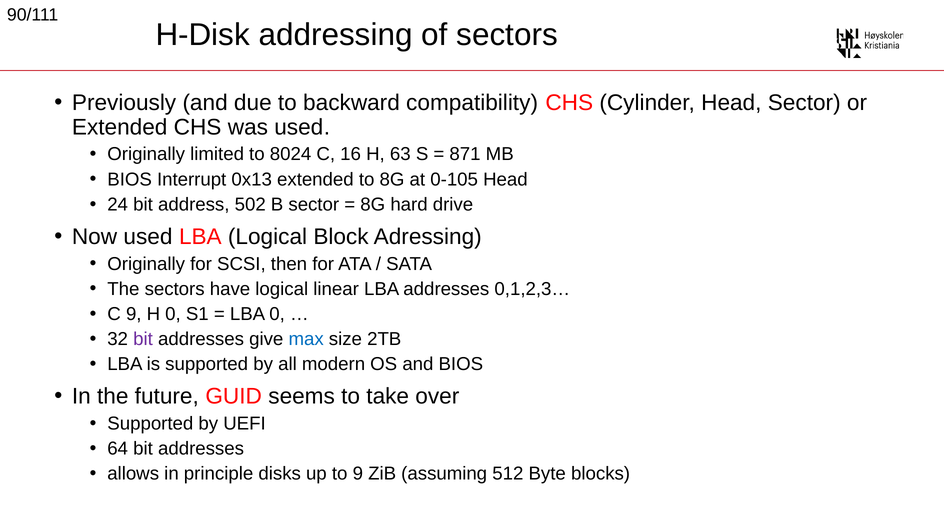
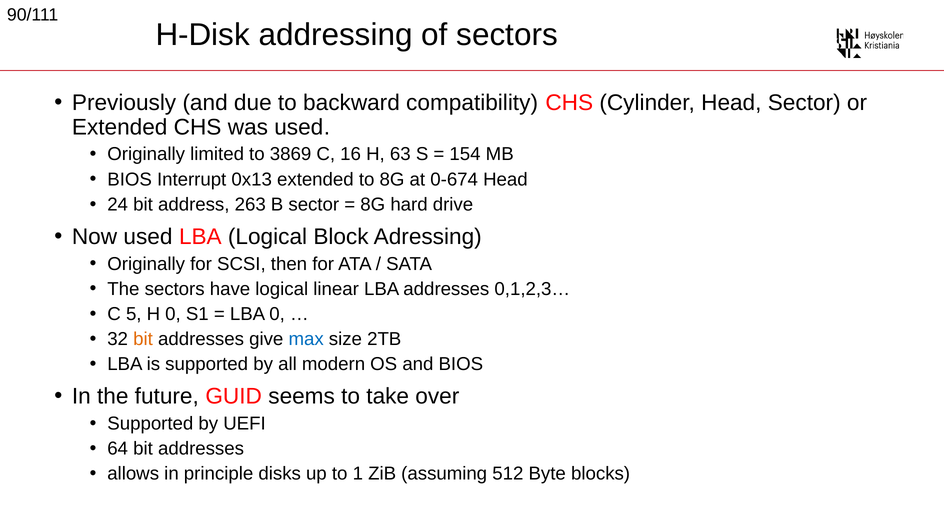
8024: 8024 -> 3869 (291, 154)
871: 871 -> 154 (465, 154)
0-105: 0-105 -> 0-674 (454, 179)
502: 502 -> 263 (250, 205)
C 9: 9 -> 5 (134, 314)
bit colour: purple -> orange (143, 339)
to 9: 9 -> 1 (358, 474)
